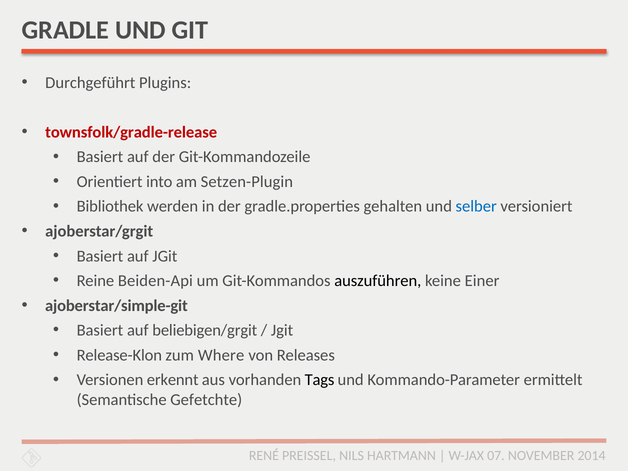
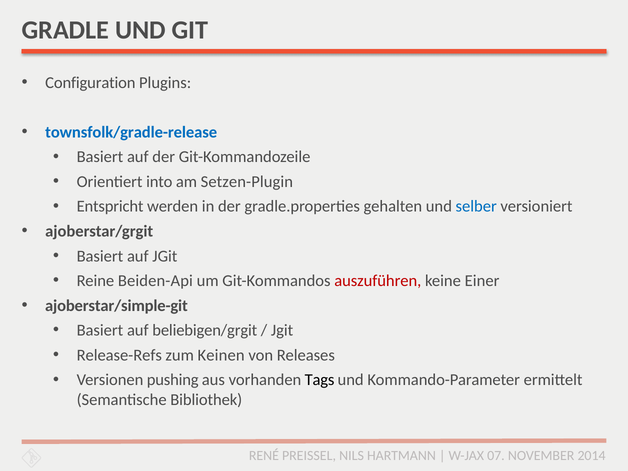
Durchgeführt: Durchgeführt -> Configuration (90, 83)
townsfolk/gradle-release colour: red -> blue (131, 132)
Bibliothek: Bibliothek -> Entspricht (110, 206)
auszuführen colour: black -> red (378, 281)
Release-Klon: Release-Klon -> Release-Refs (119, 355)
Where: Where -> Keinen (221, 355)
erkennt: erkennt -> pushing (173, 380)
Gefetchte: Gefetchte -> Bibliothek (206, 400)
